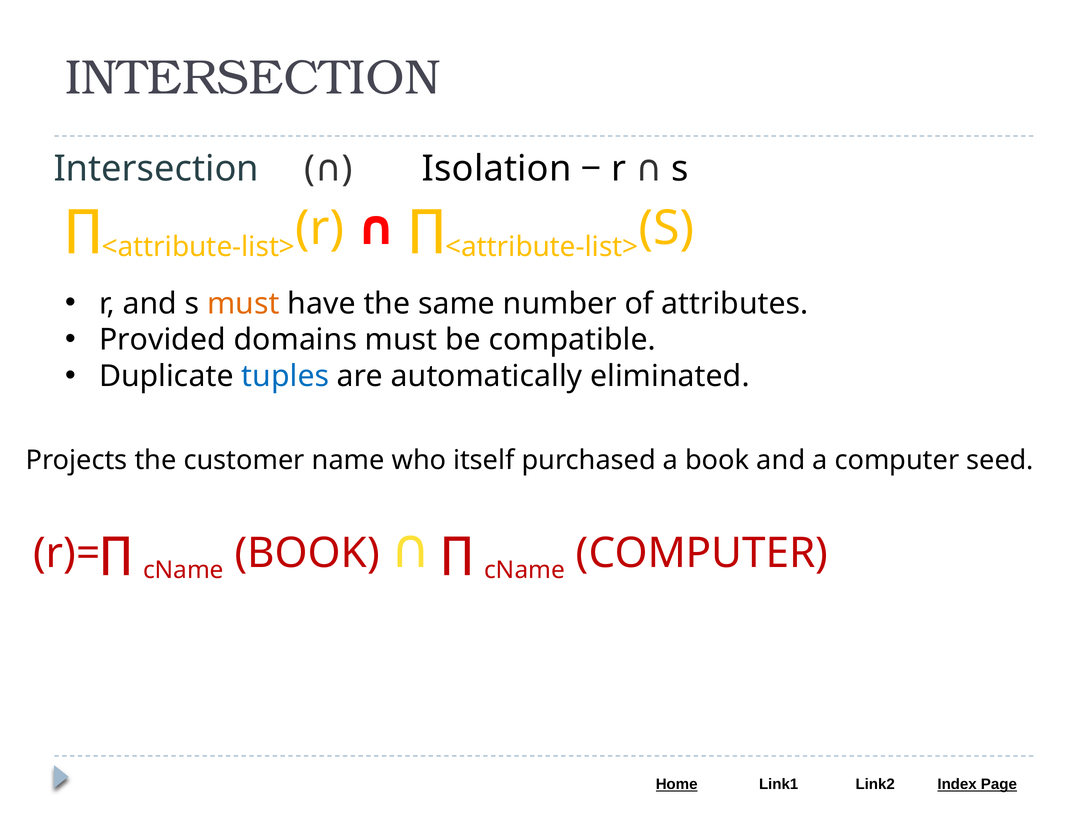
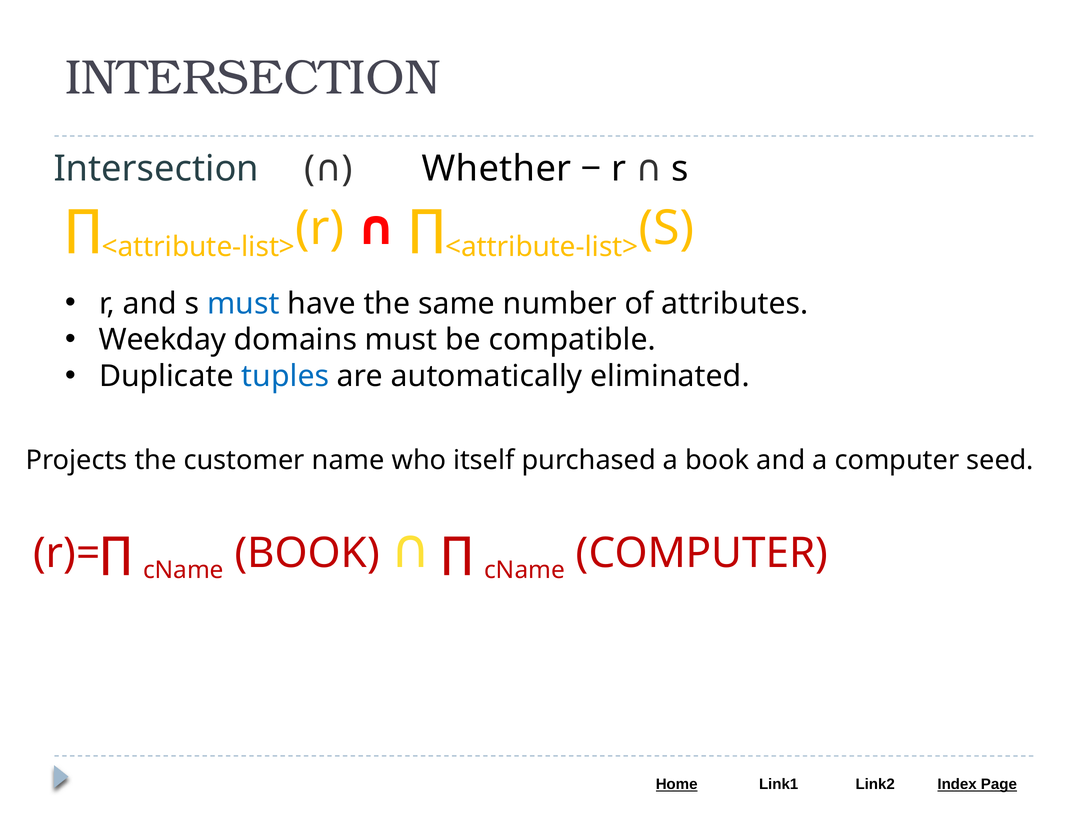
Isolation: Isolation -> Whether (497, 169)
must colour: orange -> blue (243, 304)
Provided: Provided -> Weekday (163, 340)
